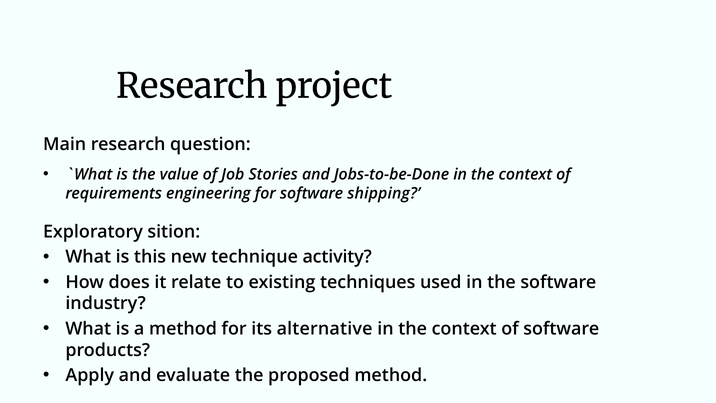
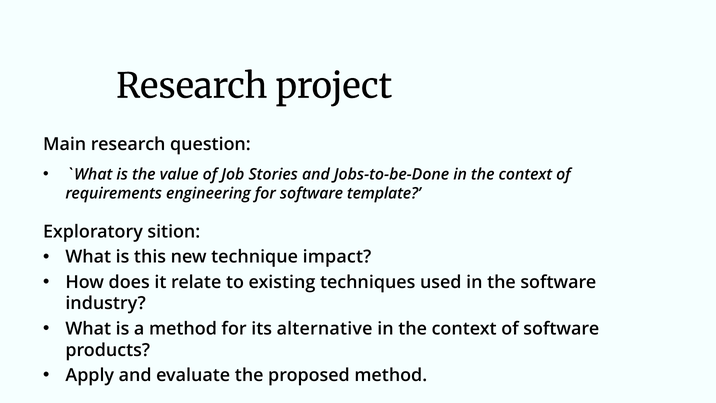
shipping: shipping -> template (384, 194)
activity: activity -> impact (337, 257)
